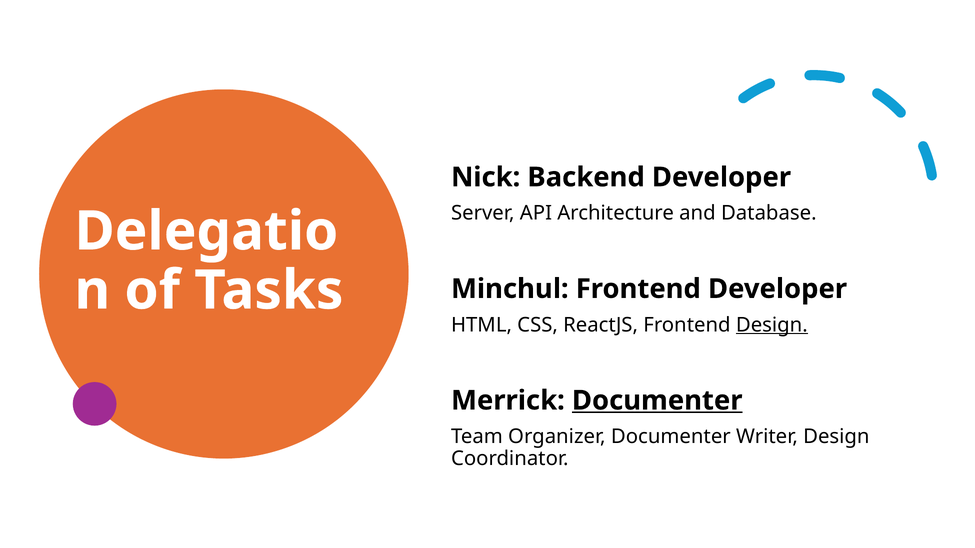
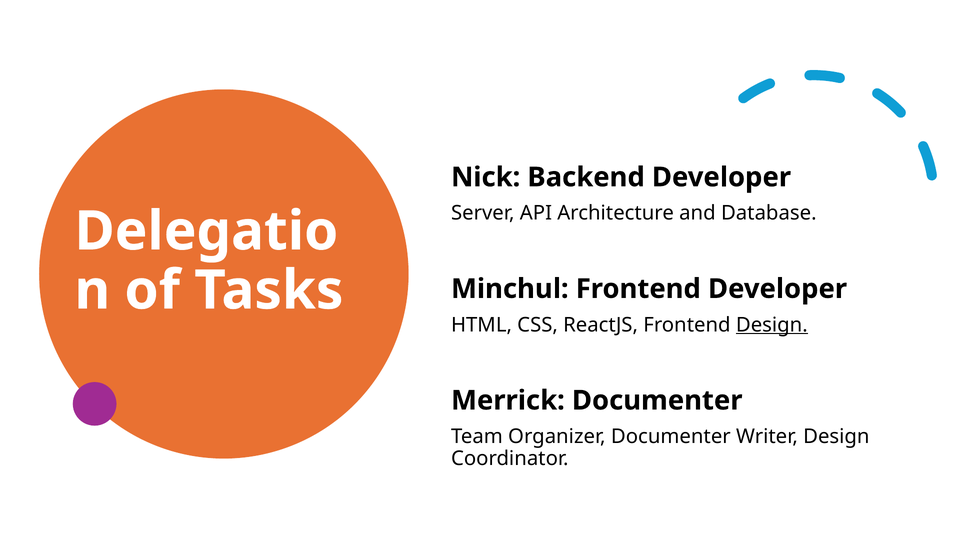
Documenter underline: present -> none (657, 401)
